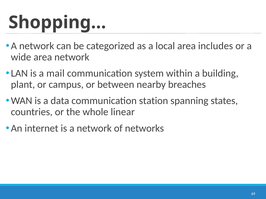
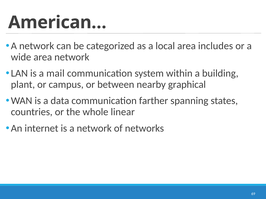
Shopping…: Shopping… -> American… (57, 22)
breaches: breaches -> graphical (187, 85)
station: station -> farther (154, 101)
